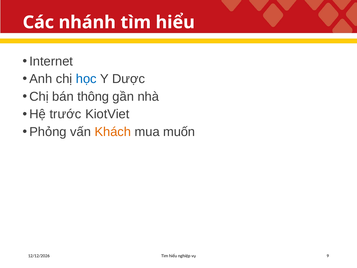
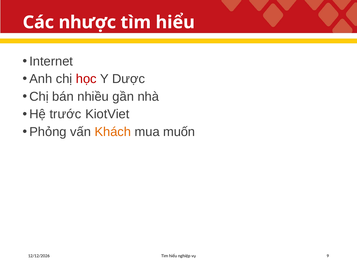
nhánh: nhánh -> nhược (87, 22)
học colour: blue -> red (86, 79)
thông: thông -> nhiều (93, 96)
